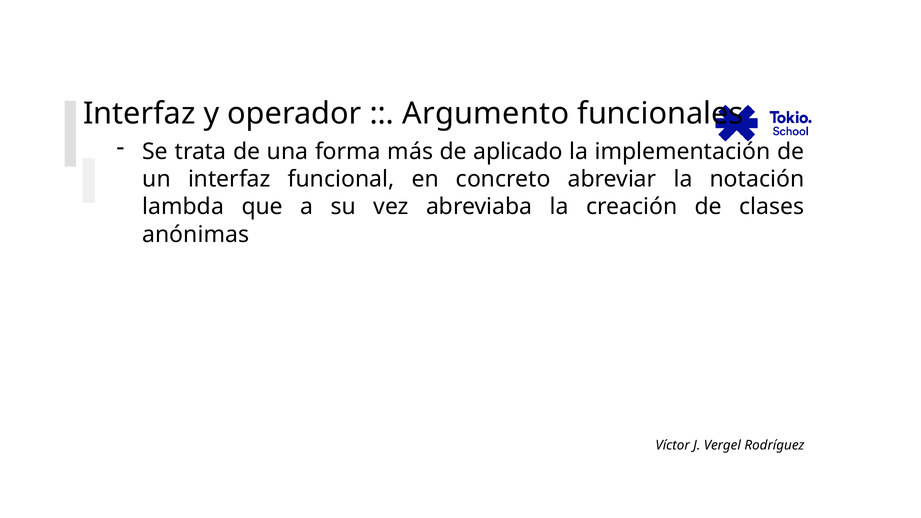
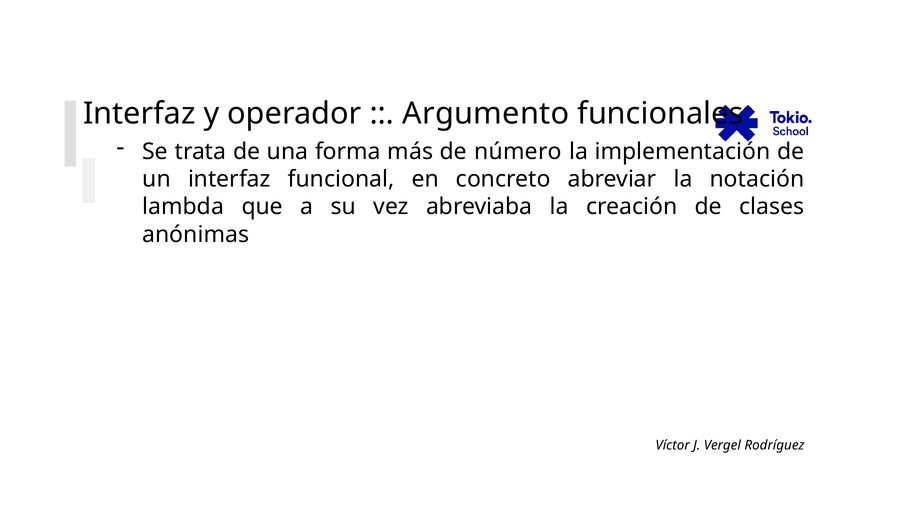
aplicado: aplicado -> número (518, 152)
